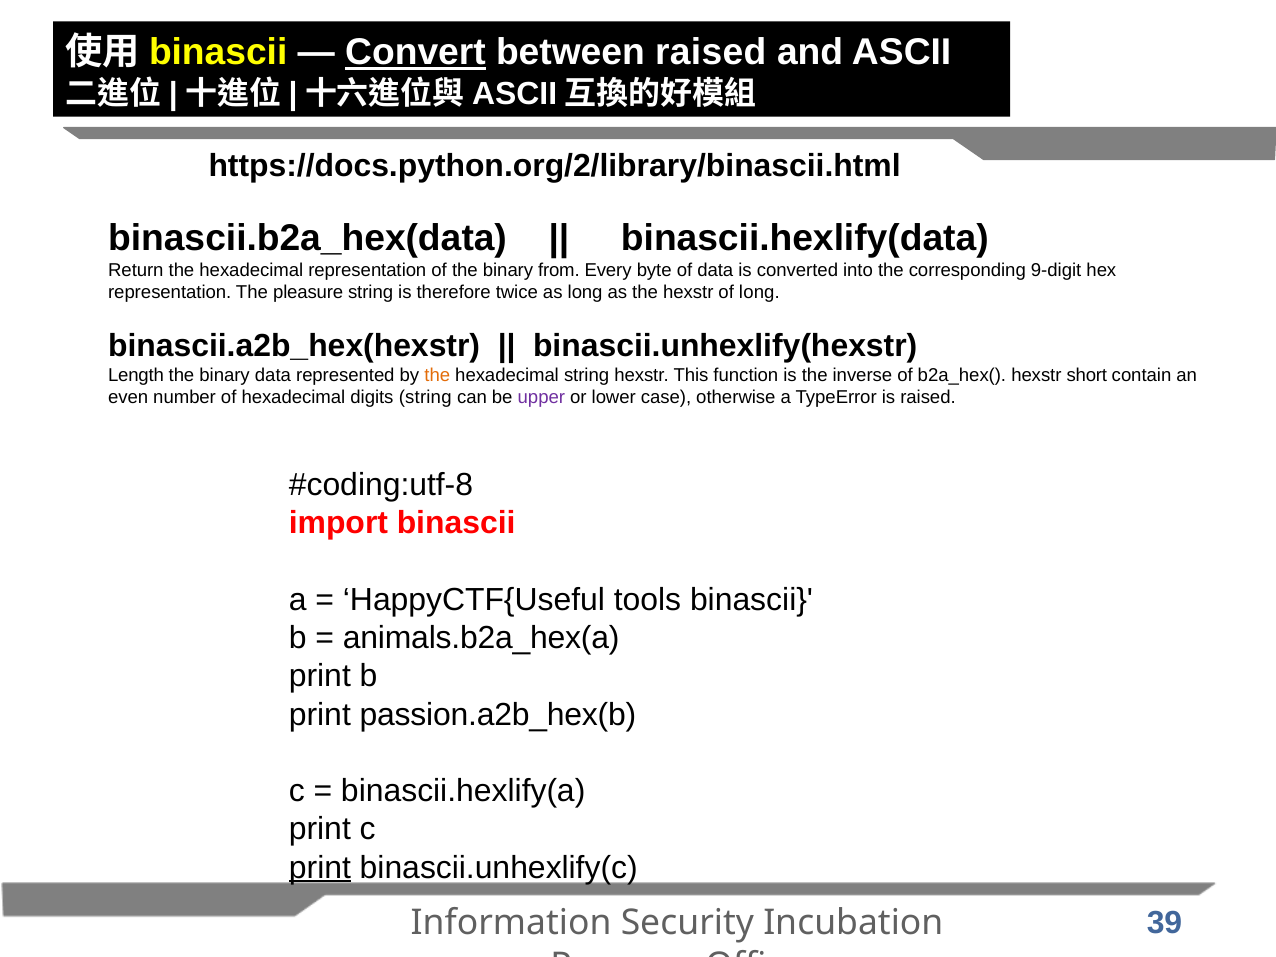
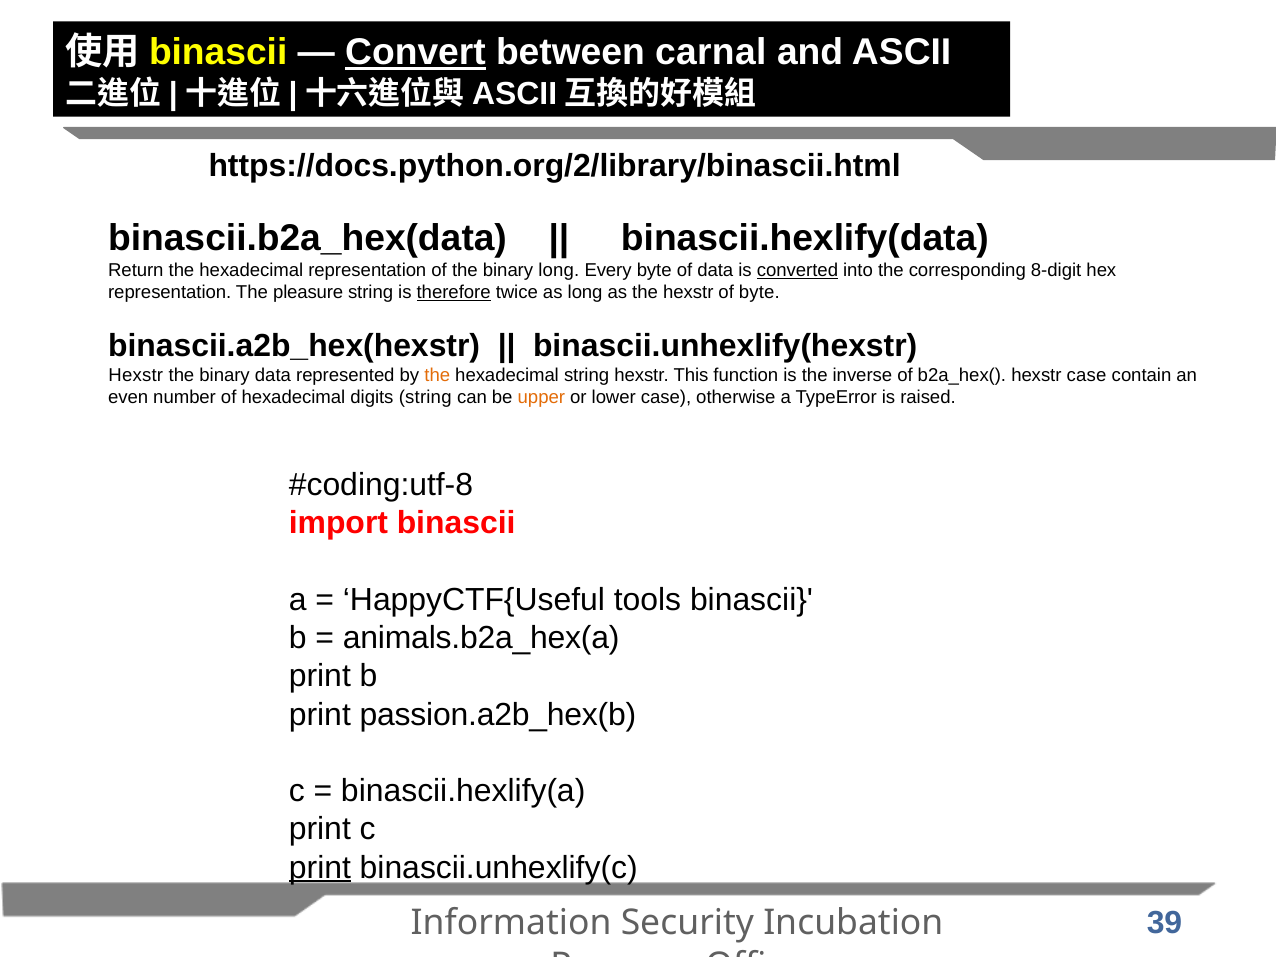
between raised: raised -> carnal (711, 52)
binary from: from -> long (559, 270)
converted underline: none -> present (797, 270)
9-digit: 9-digit -> 8-digit (1056, 270)
therefore underline: none -> present (454, 293)
of long: long -> byte (759, 293)
Length: Length -> Hexstr (136, 376)
hexstr short: short -> case (1087, 376)
upper colour: purple -> orange (541, 398)
